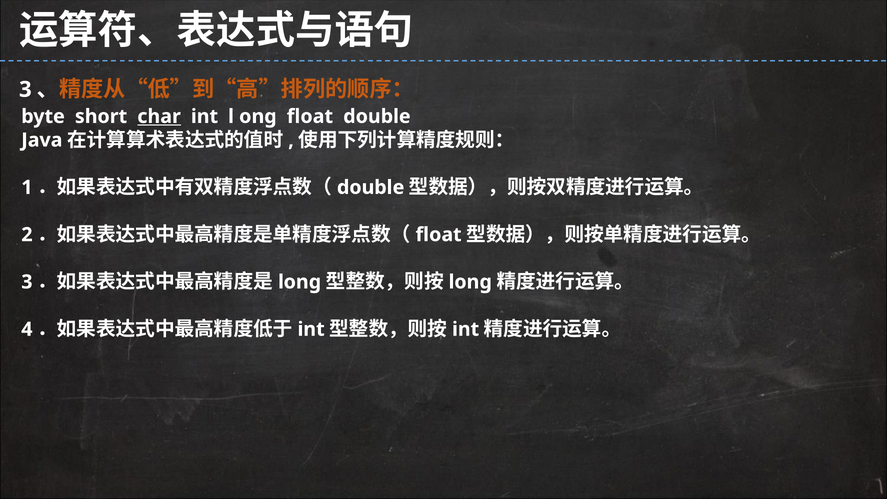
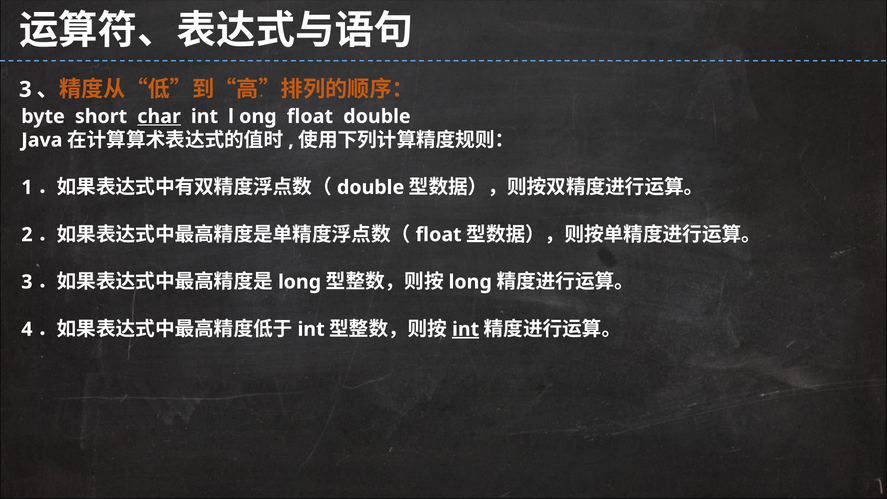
int underline: none -> present (466, 329)
